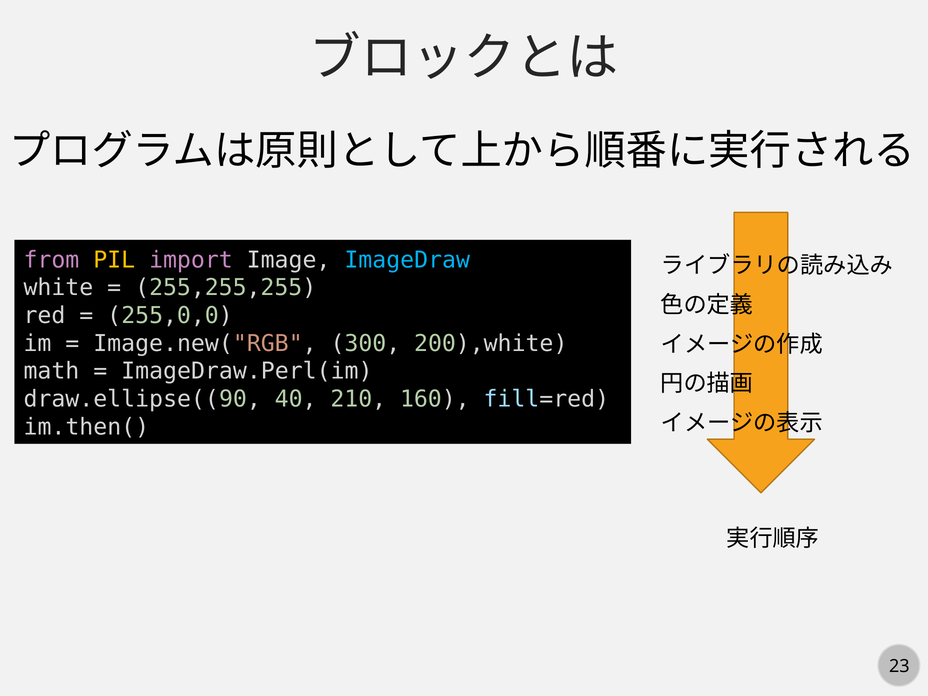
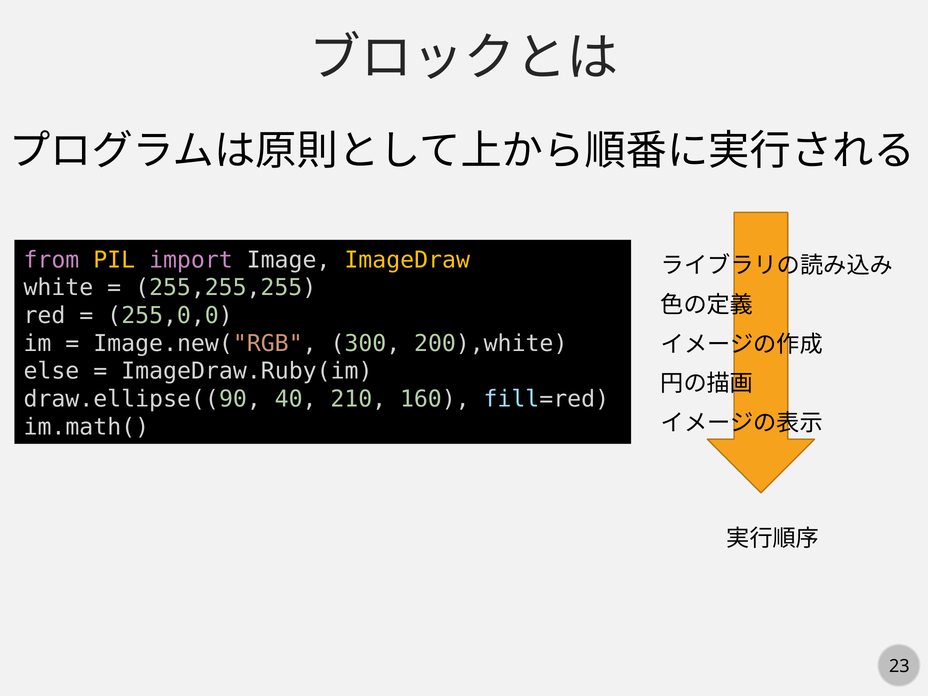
ImageDraw colour: light blue -> yellow (407, 260)
math: math -> else (51, 371)
ImageDraw.Perl(im: ImageDraw.Perl(im -> ImageDraw.Ruby(im (247, 371)
im.then(: im.then( -> im.math( (86, 427)
